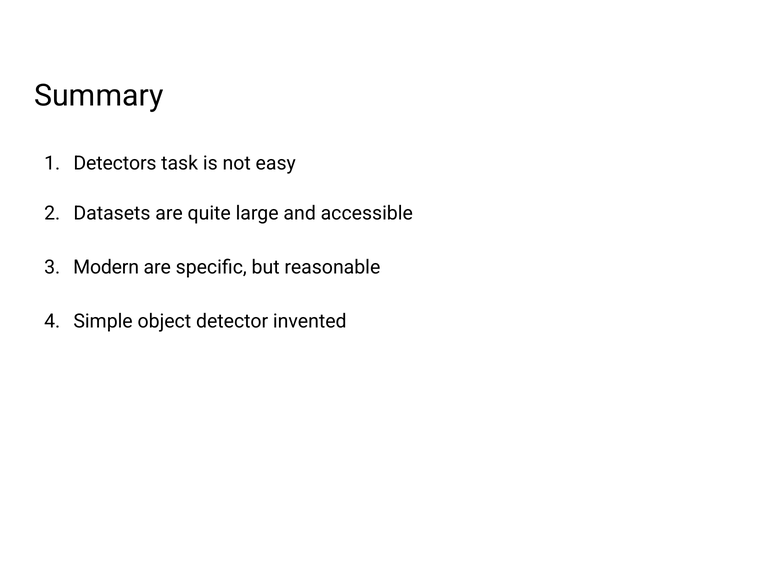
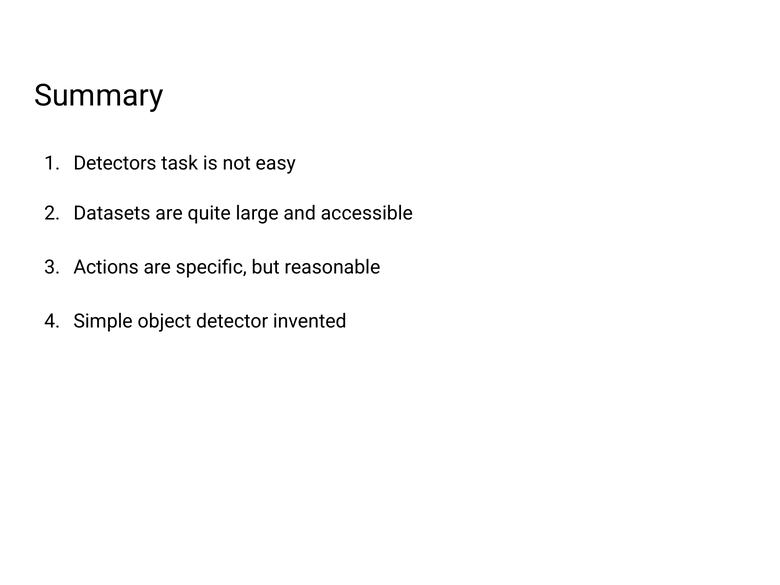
Modern: Modern -> Actions (106, 267)
